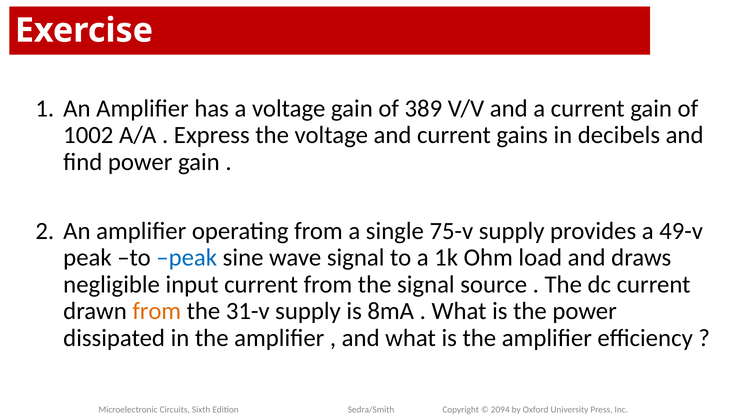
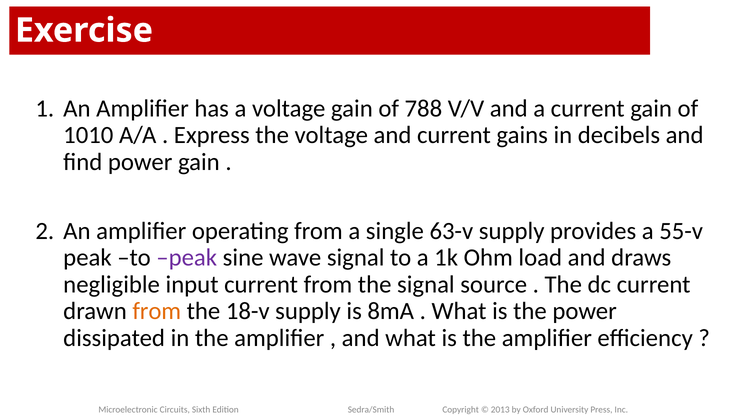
389: 389 -> 788 (423, 108)
1002: 1002 -> 1010 (88, 135)
75-v: 75-v -> 63-v (451, 231)
49-v: 49-v -> 55-v (681, 231)
peak colour: blue -> purple (187, 258)
31-v: 31-v -> 18-v (248, 311)
2094: 2094 -> 2013 (500, 410)
